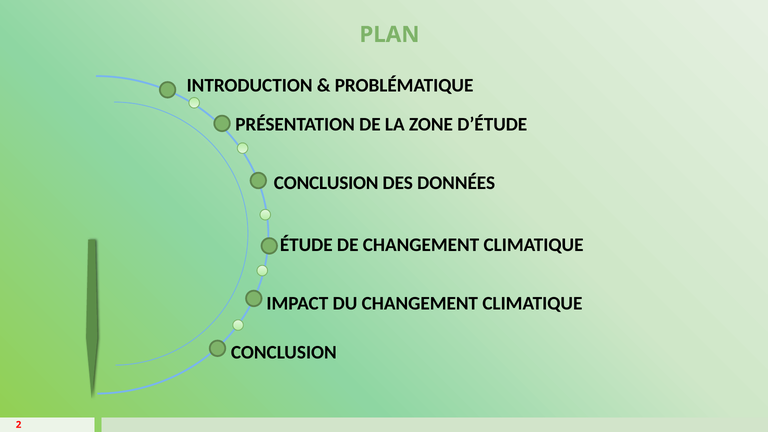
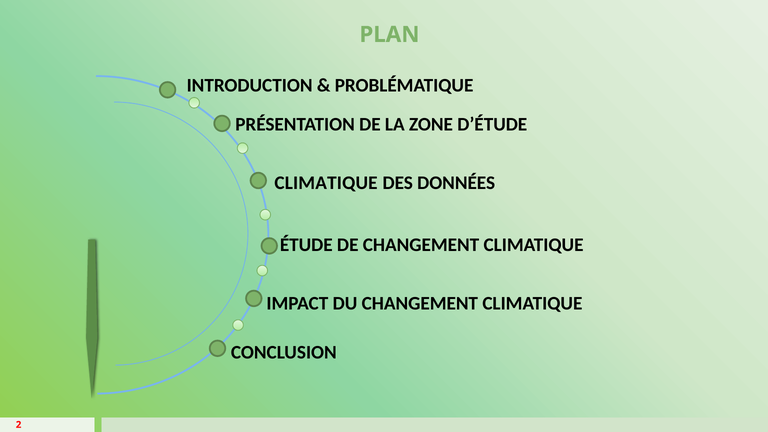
CONCLUSION: CONCLUSION -> CLIMATIQUE (326, 183)
